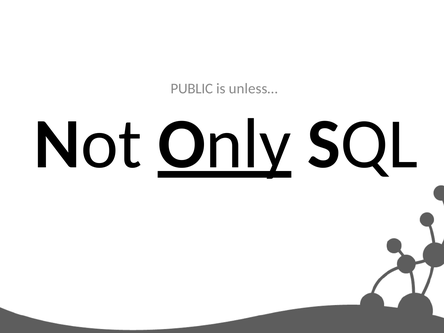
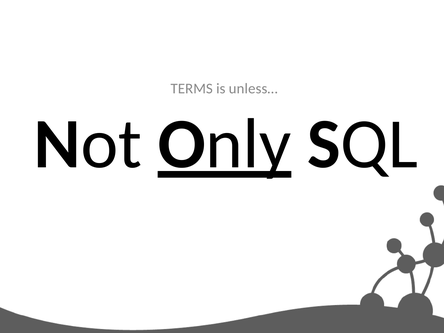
PUBLIC: PUBLIC -> TERMS (192, 89)
